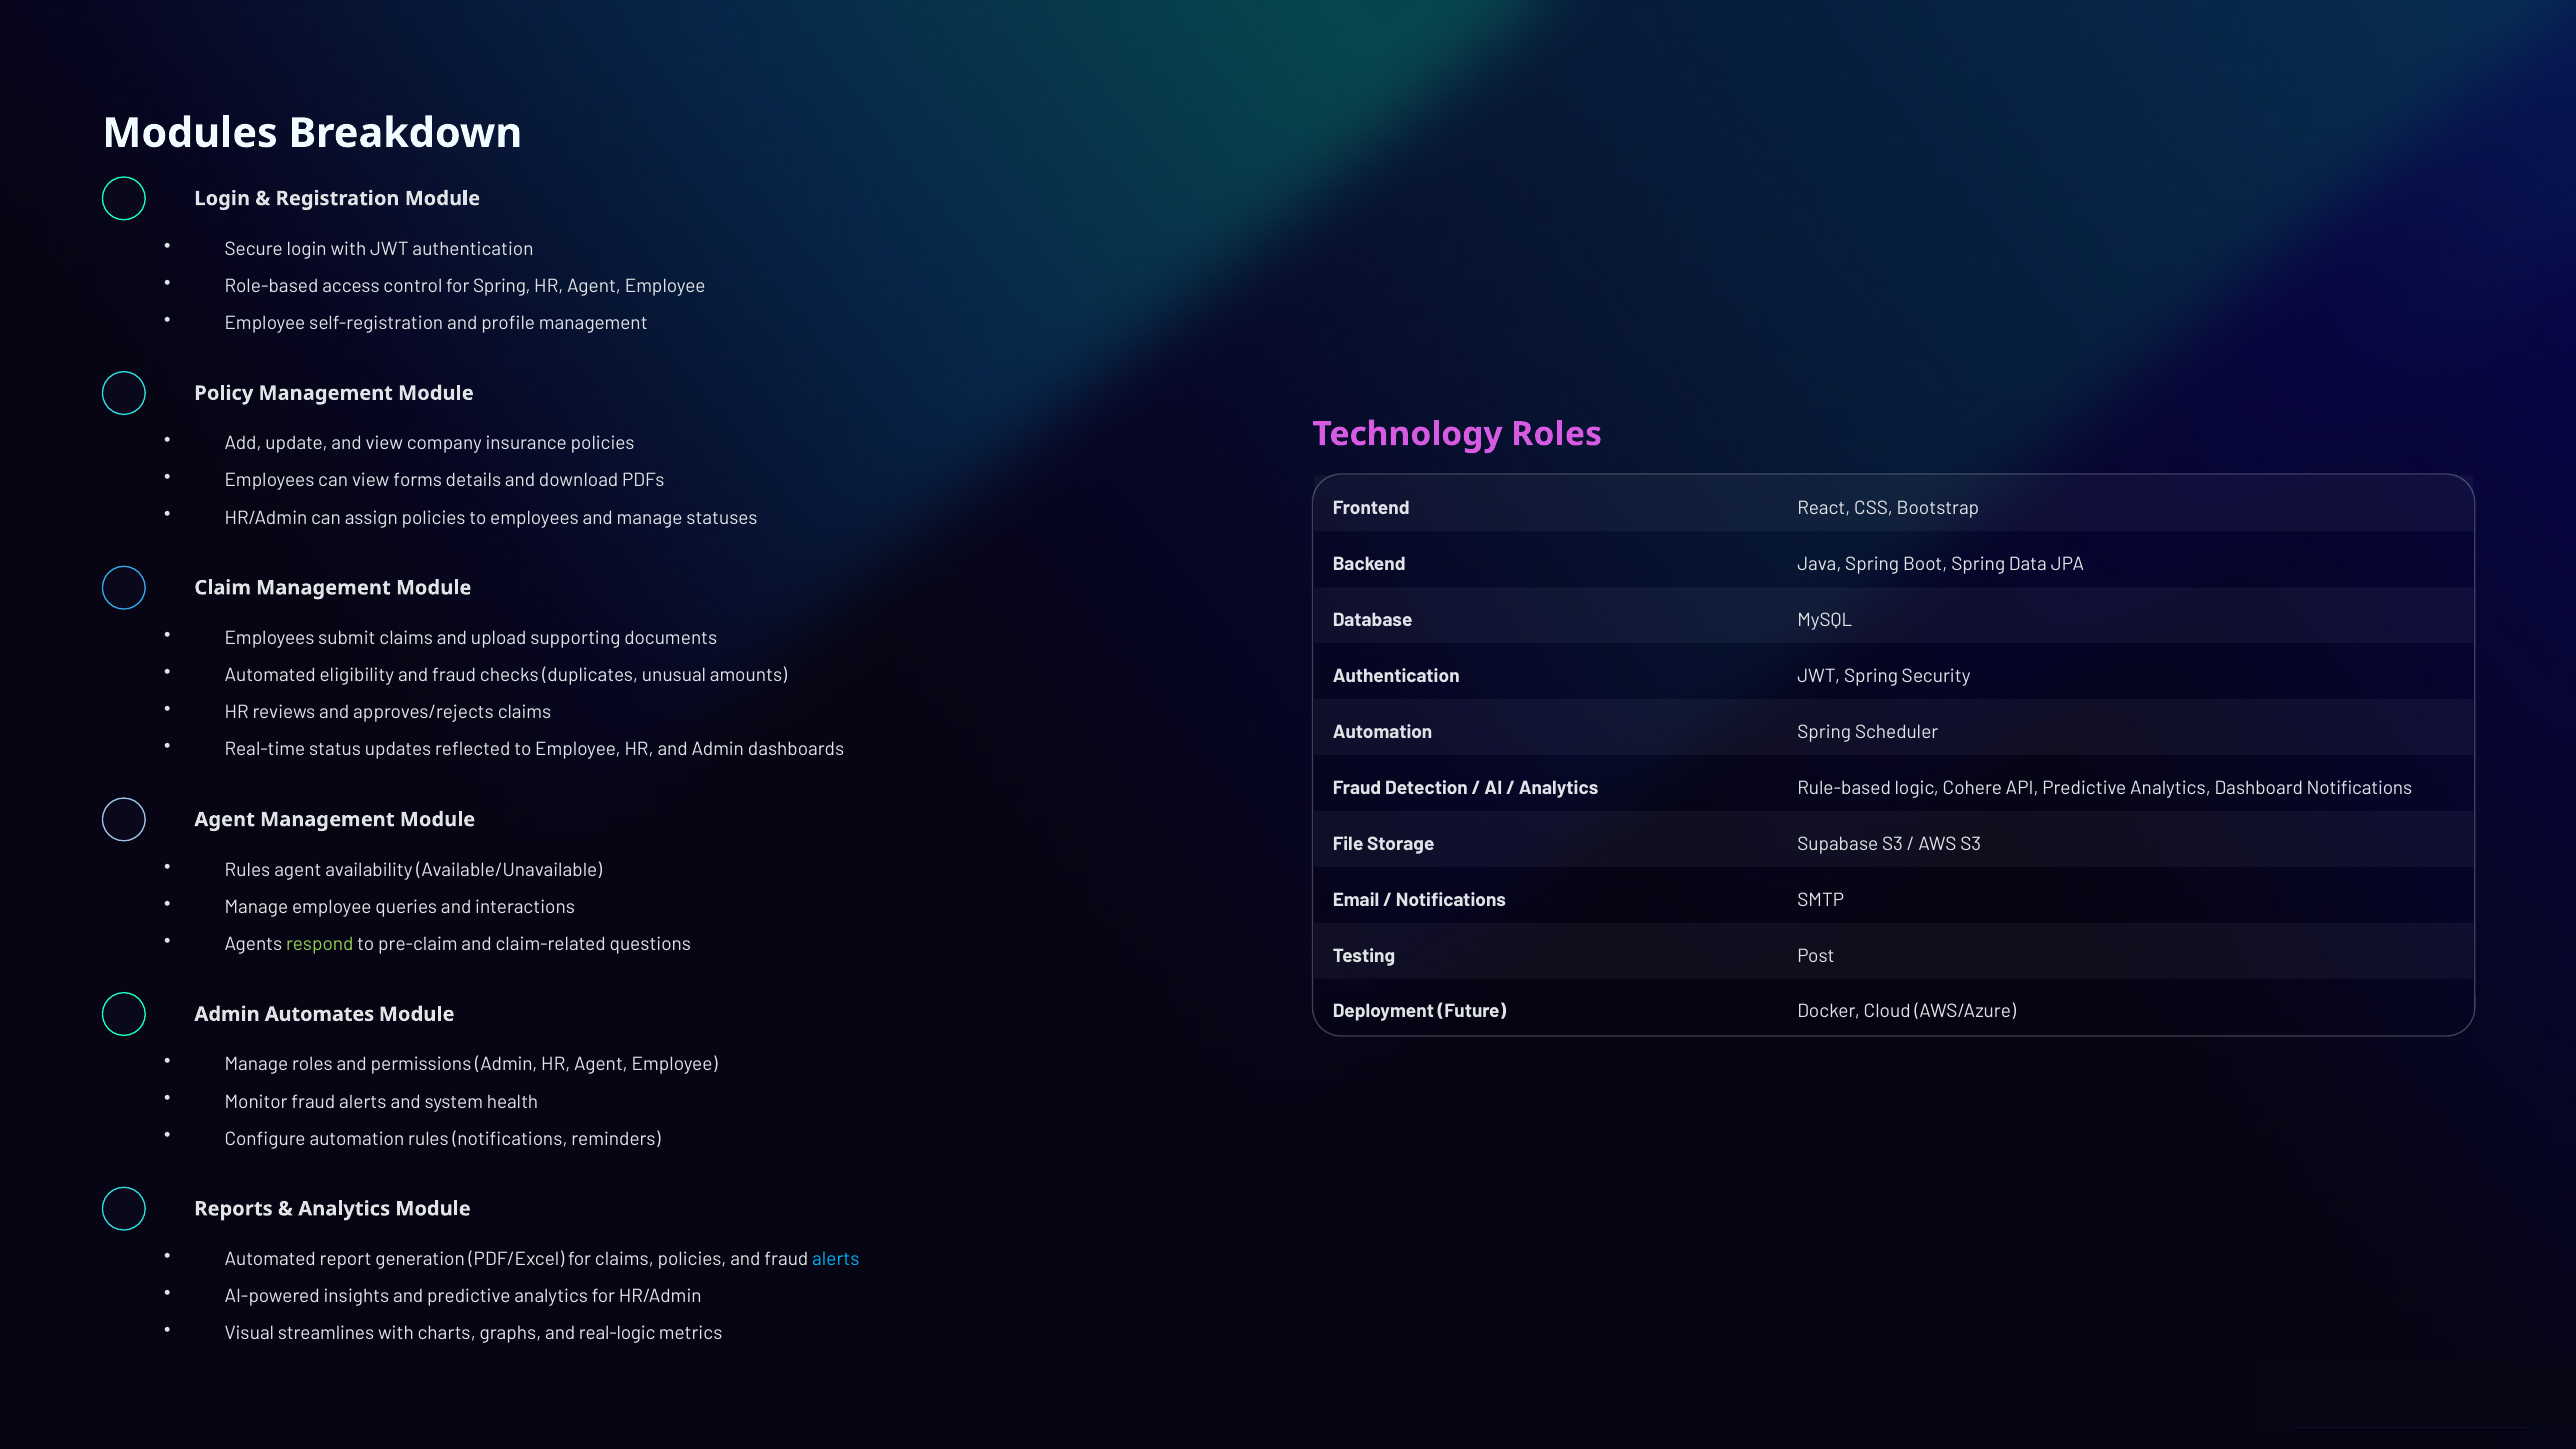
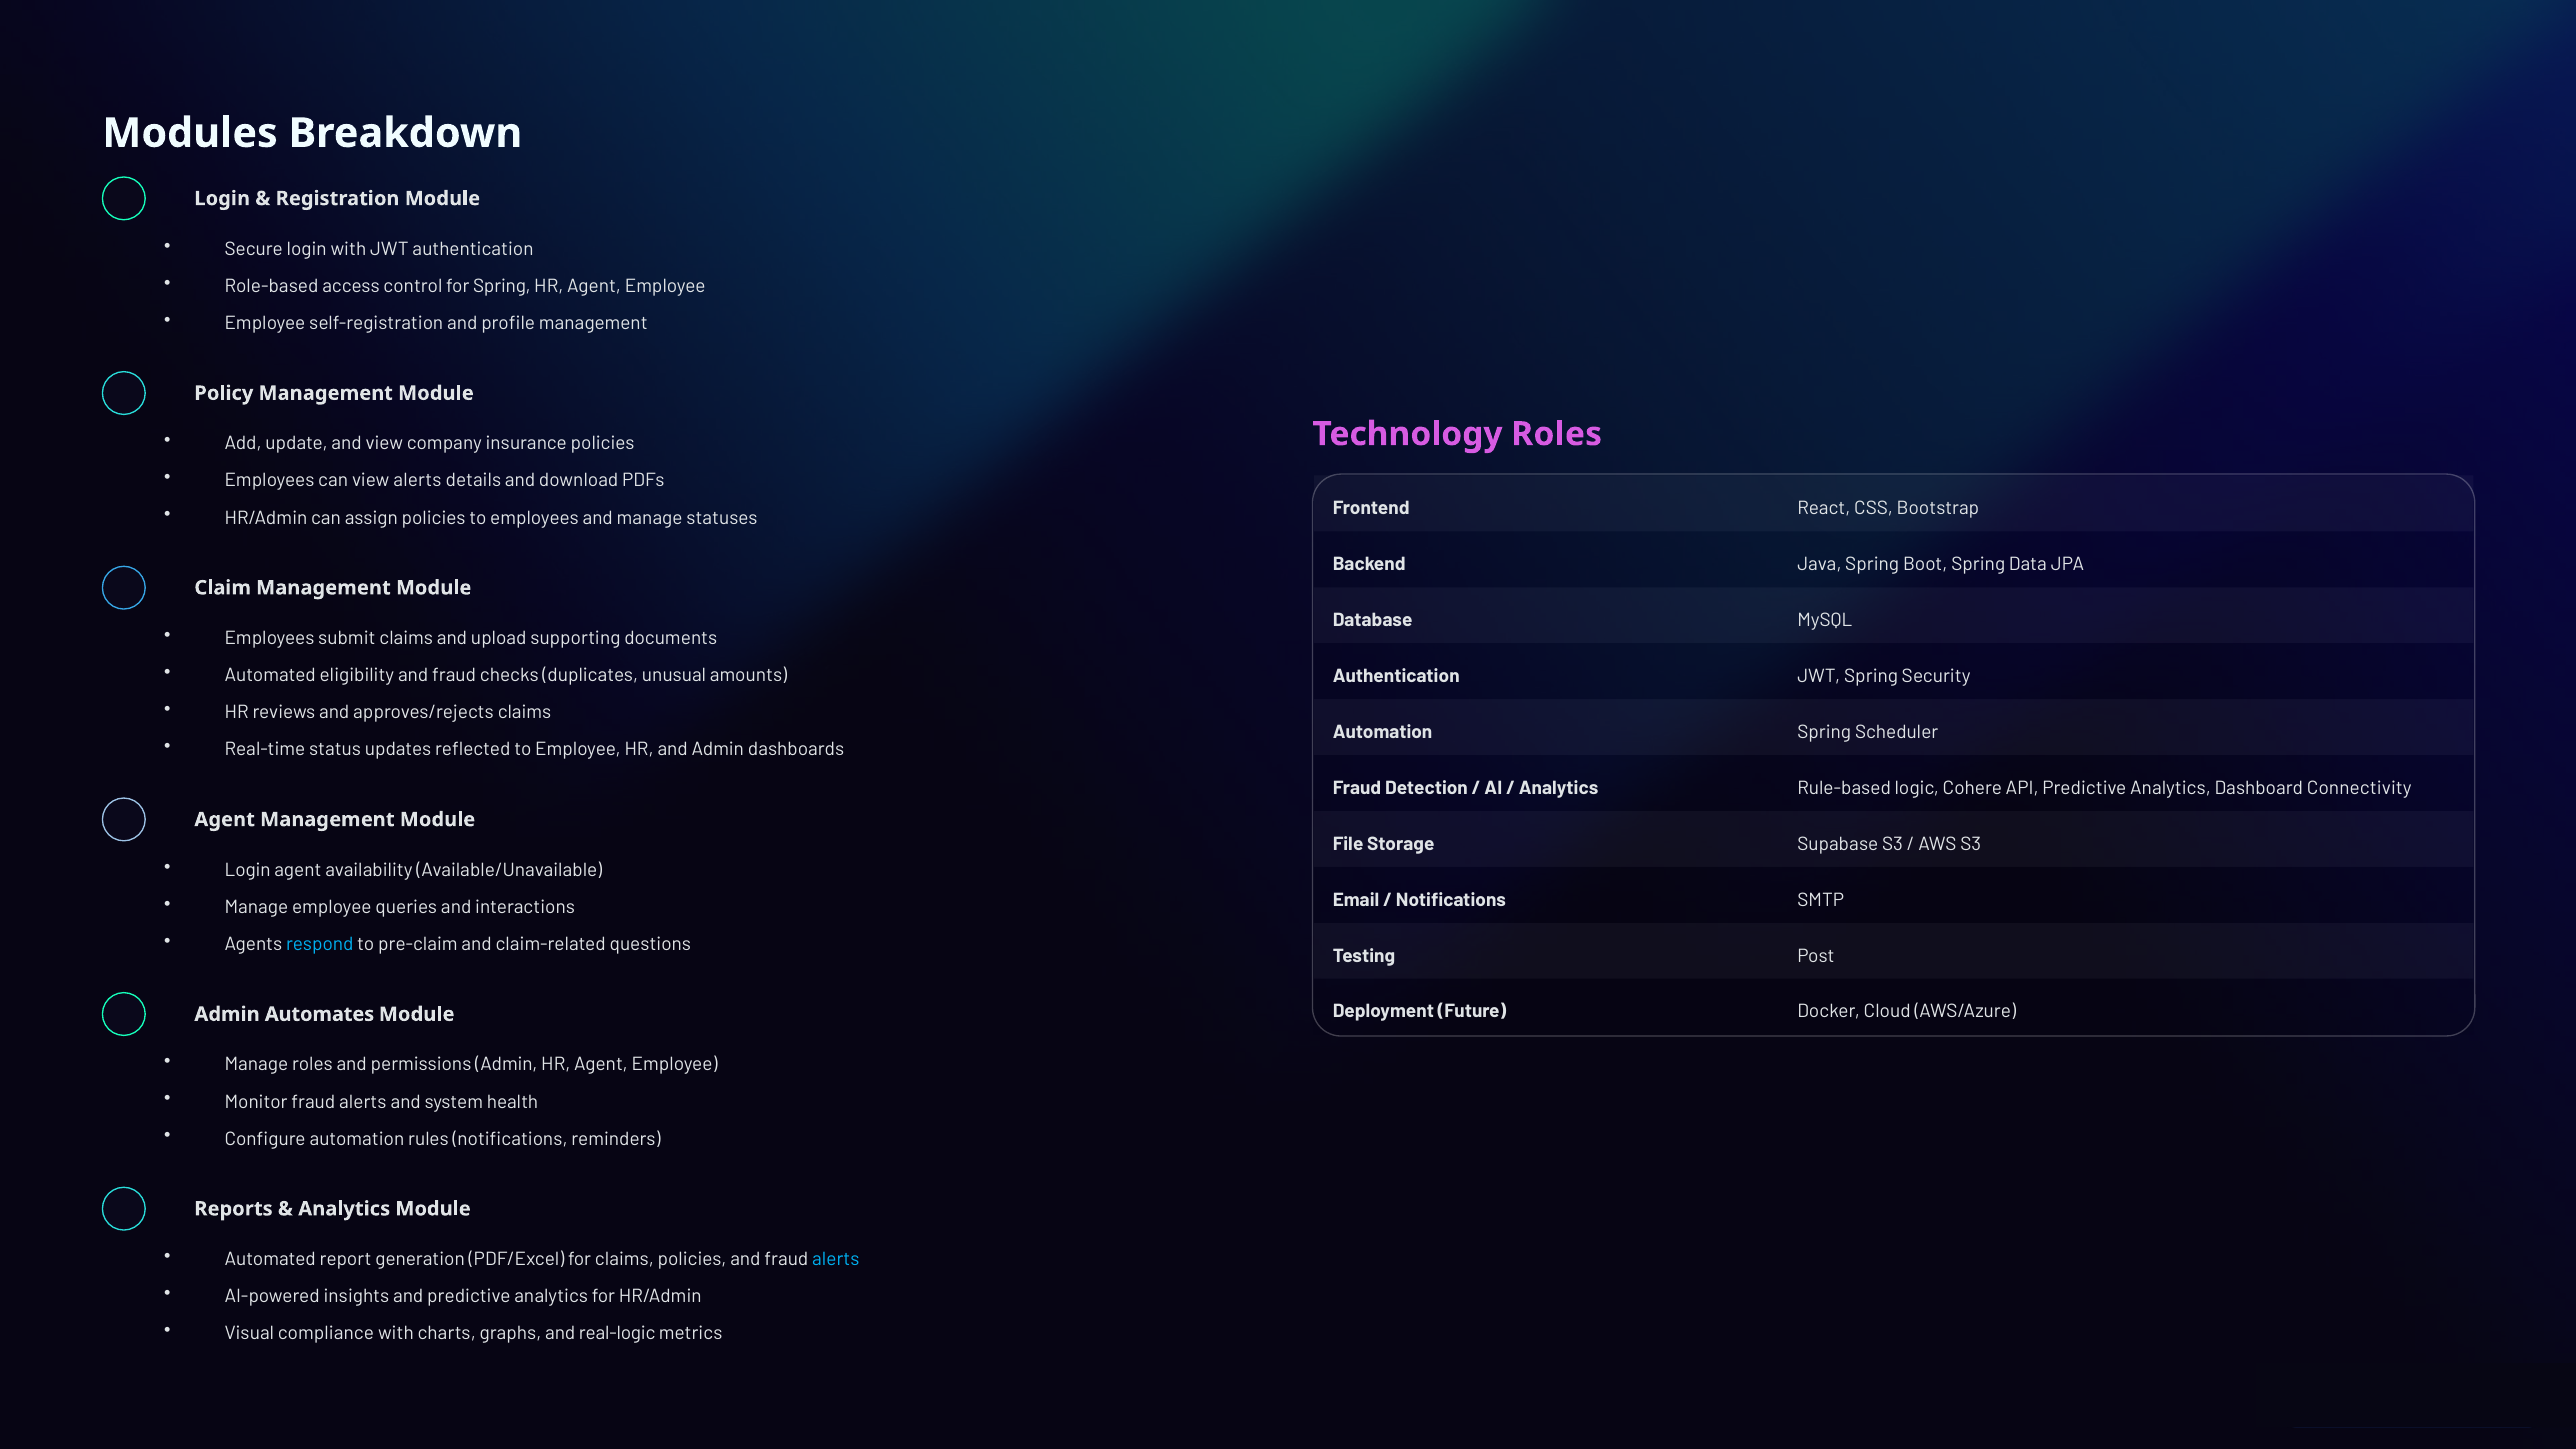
view forms: forms -> alerts (417, 481)
Dashboard Notifications: Notifications -> Connectivity (2359, 788)
Rules: Rules -> Login (248, 870)
respond colour: light green -> light blue (320, 944)
streamlines: streamlines -> compliance (326, 1334)
